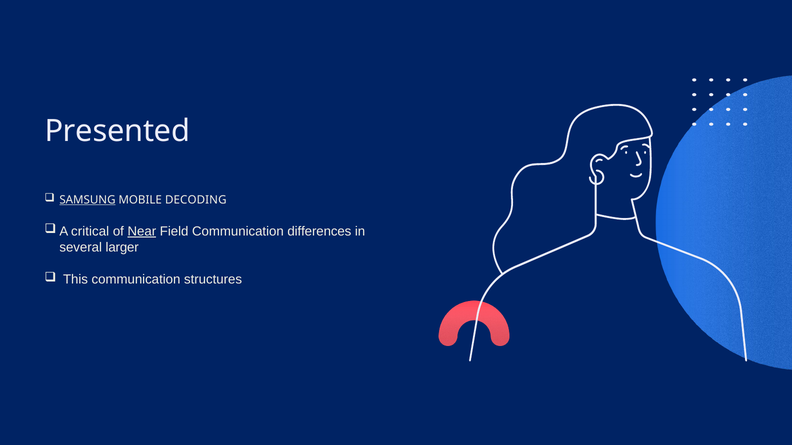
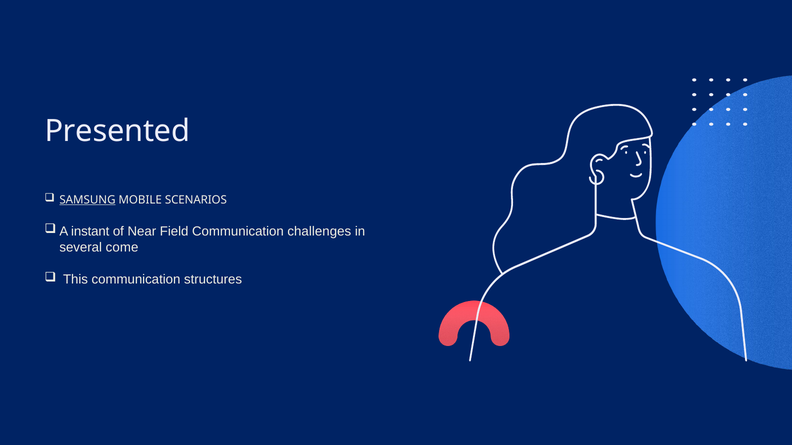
DECODING: DECODING -> SCENARIOS (196, 200)
critical: critical -> instant (90, 231)
Near underline: present -> none (142, 231)
differences: differences -> challenges (319, 231)
larger: larger -> come (122, 248)
